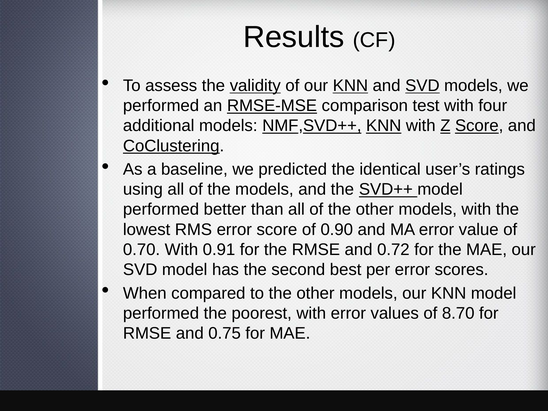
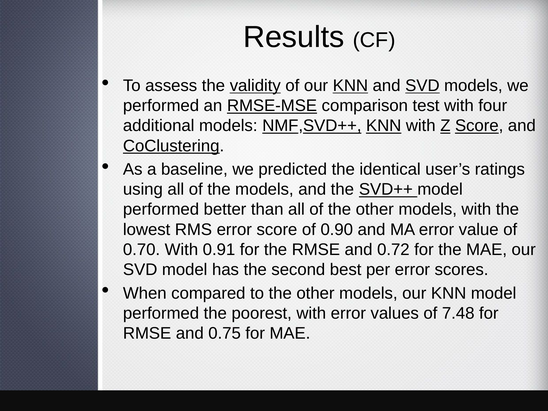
8.70: 8.70 -> 7.48 (458, 313)
